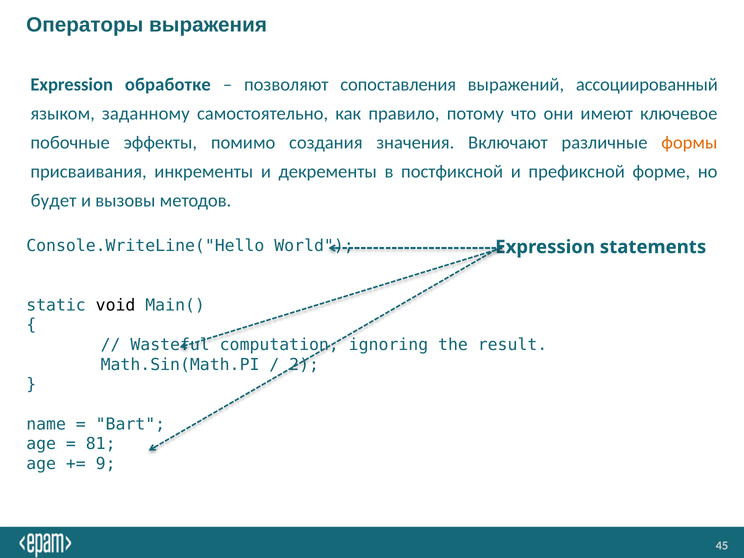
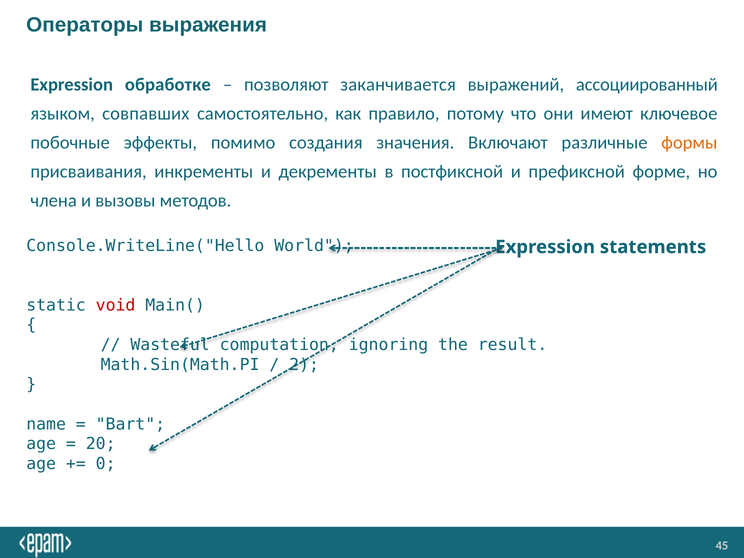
сопоставления: сопоставления -> заканчивается (398, 85)
заданному: заданному -> совпавших (146, 114)
будет: будет -> члена (54, 201)
void colour: black -> red (116, 305)
81: 81 -> 20 (101, 444)
9: 9 -> 0 (106, 464)
